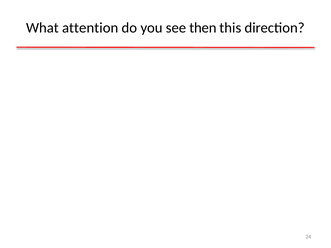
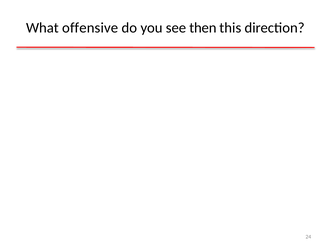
attention: attention -> offensive (90, 28)
